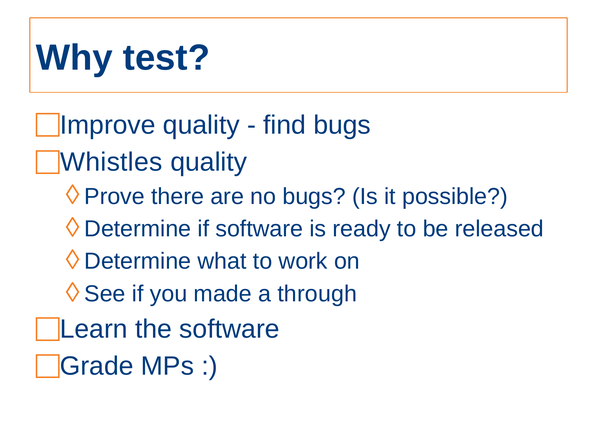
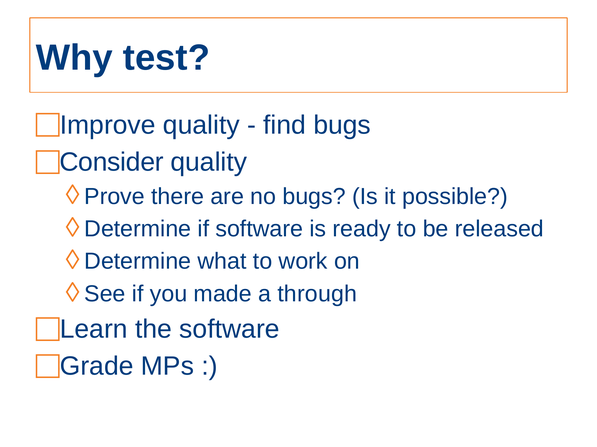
Whistles: Whistles -> Consider (112, 162)
